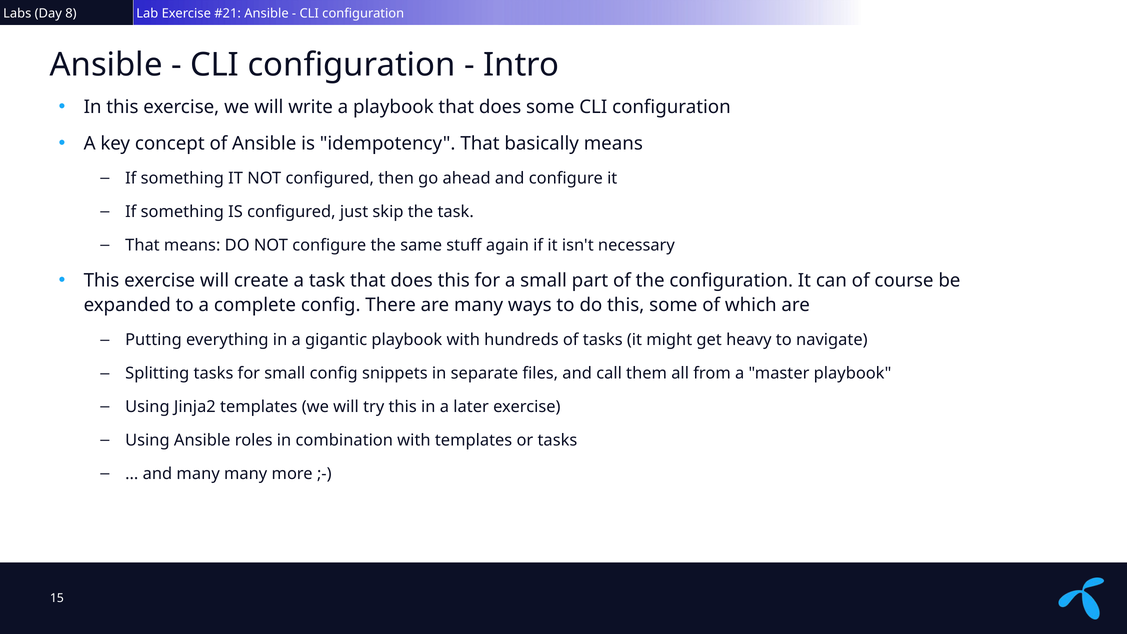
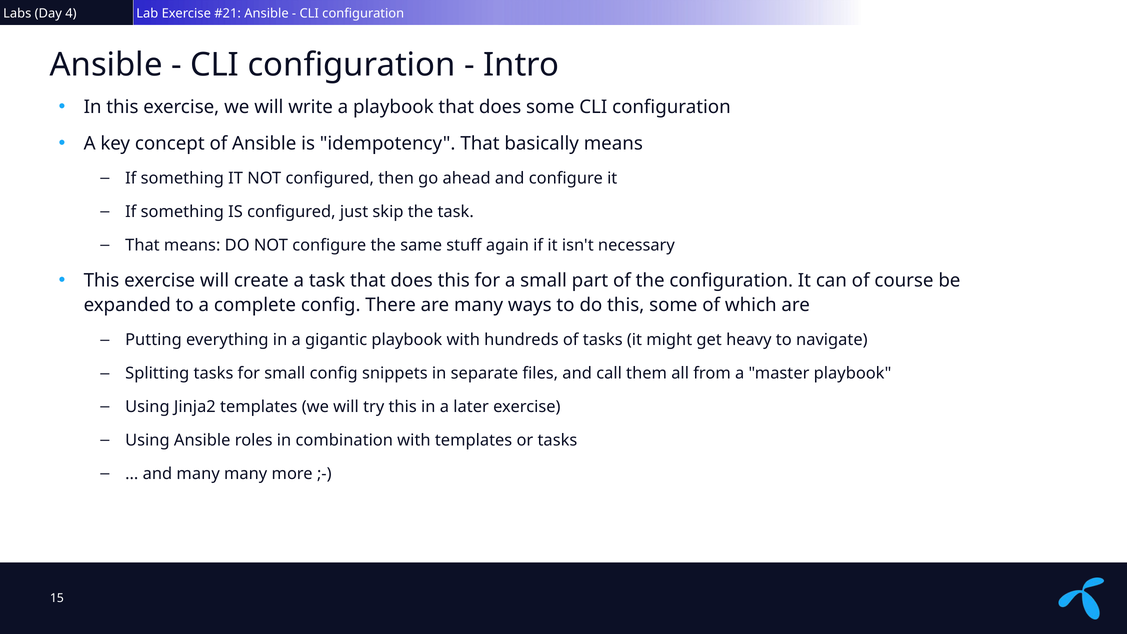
8: 8 -> 4 (71, 13)
